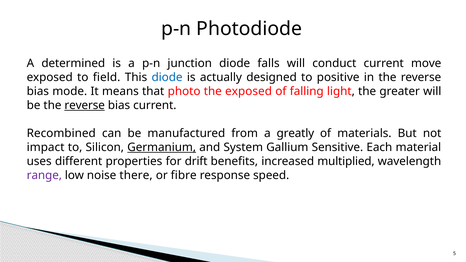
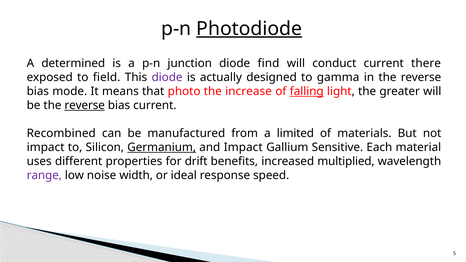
Photodiode underline: none -> present (249, 29)
falls: falls -> find (268, 63)
move: move -> there (426, 63)
diode colour: blue -> purple (167, 77)
positive: positive -> gamma (338, 77)
the exposed: exposed -> increase (249, 91)
falling underline: none -> present (307, 91)
greatly: greatly -> limited (295, 133)
and System: System -> Impact (243, 147)
there: there -> width (136, 175)
fibre: fibre -> ideal (184, 175)
